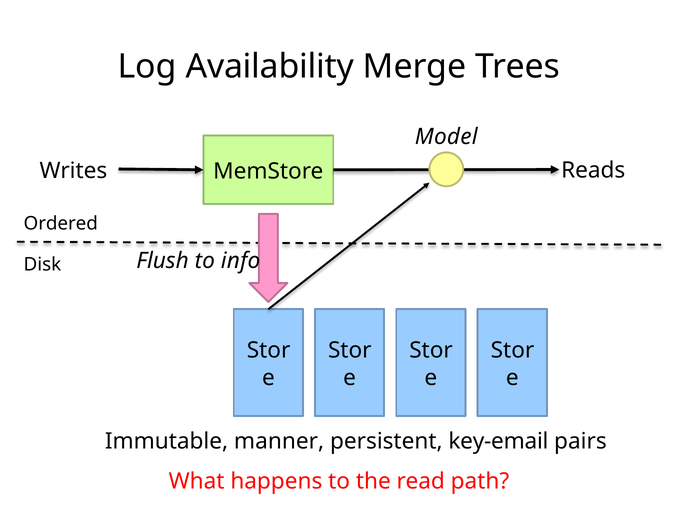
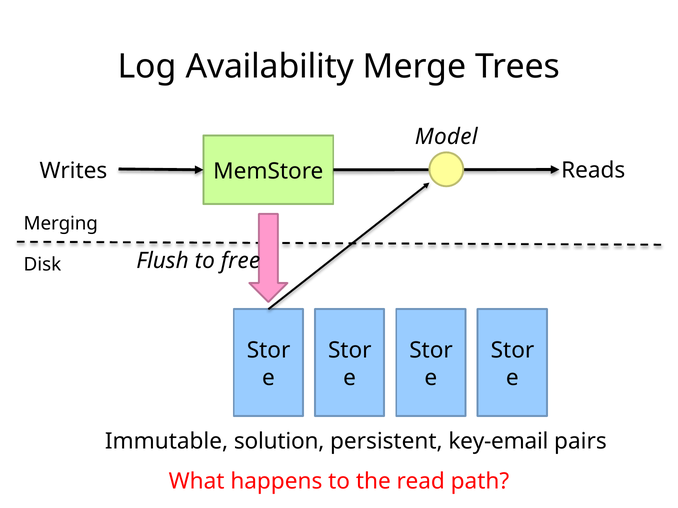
Ordered: Ordered -> Merging (61, 224)
info: info -> free (241, 261)
manner: manner -> solution (279, 442)
